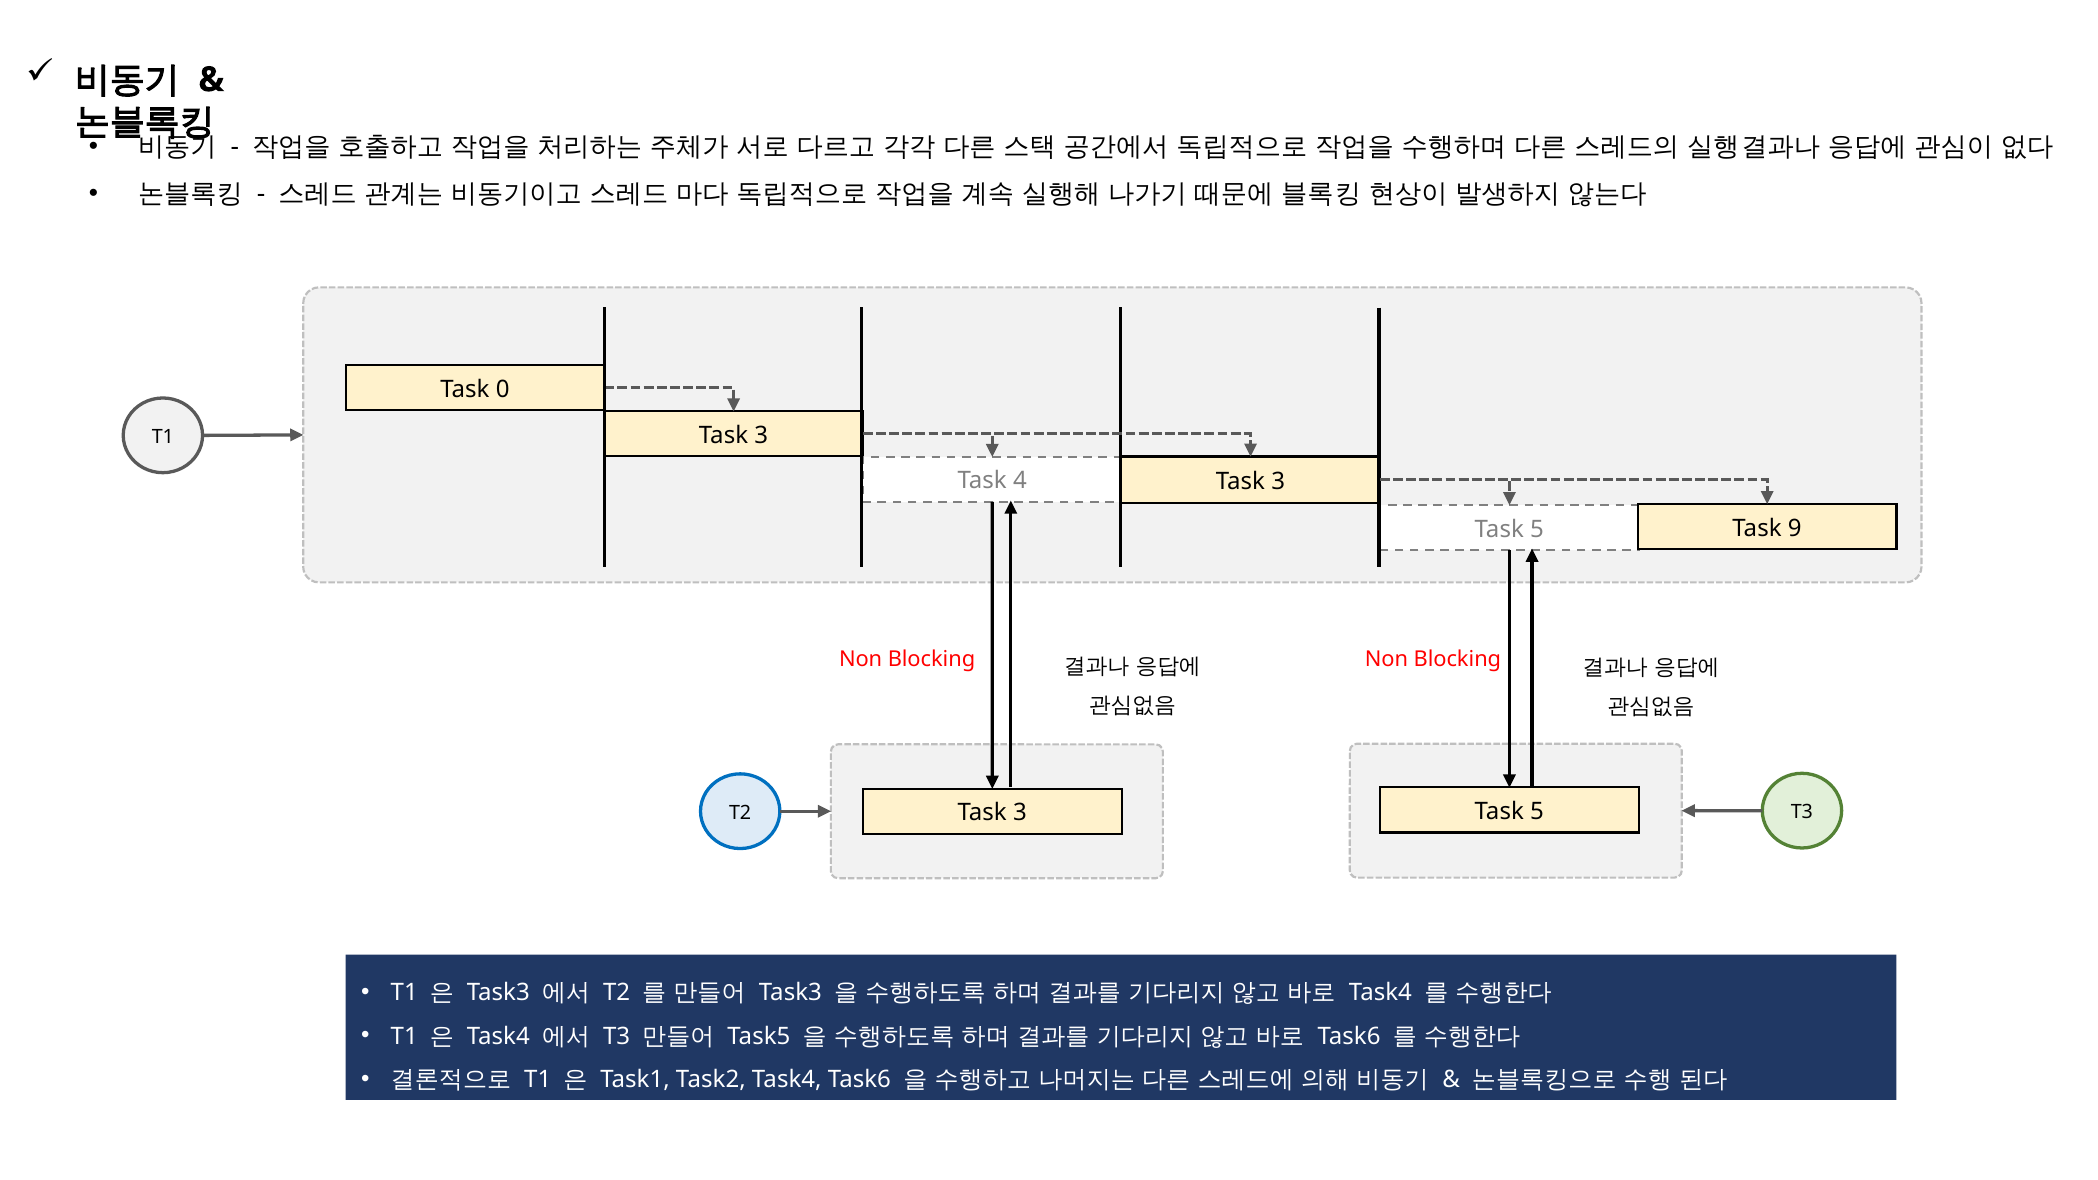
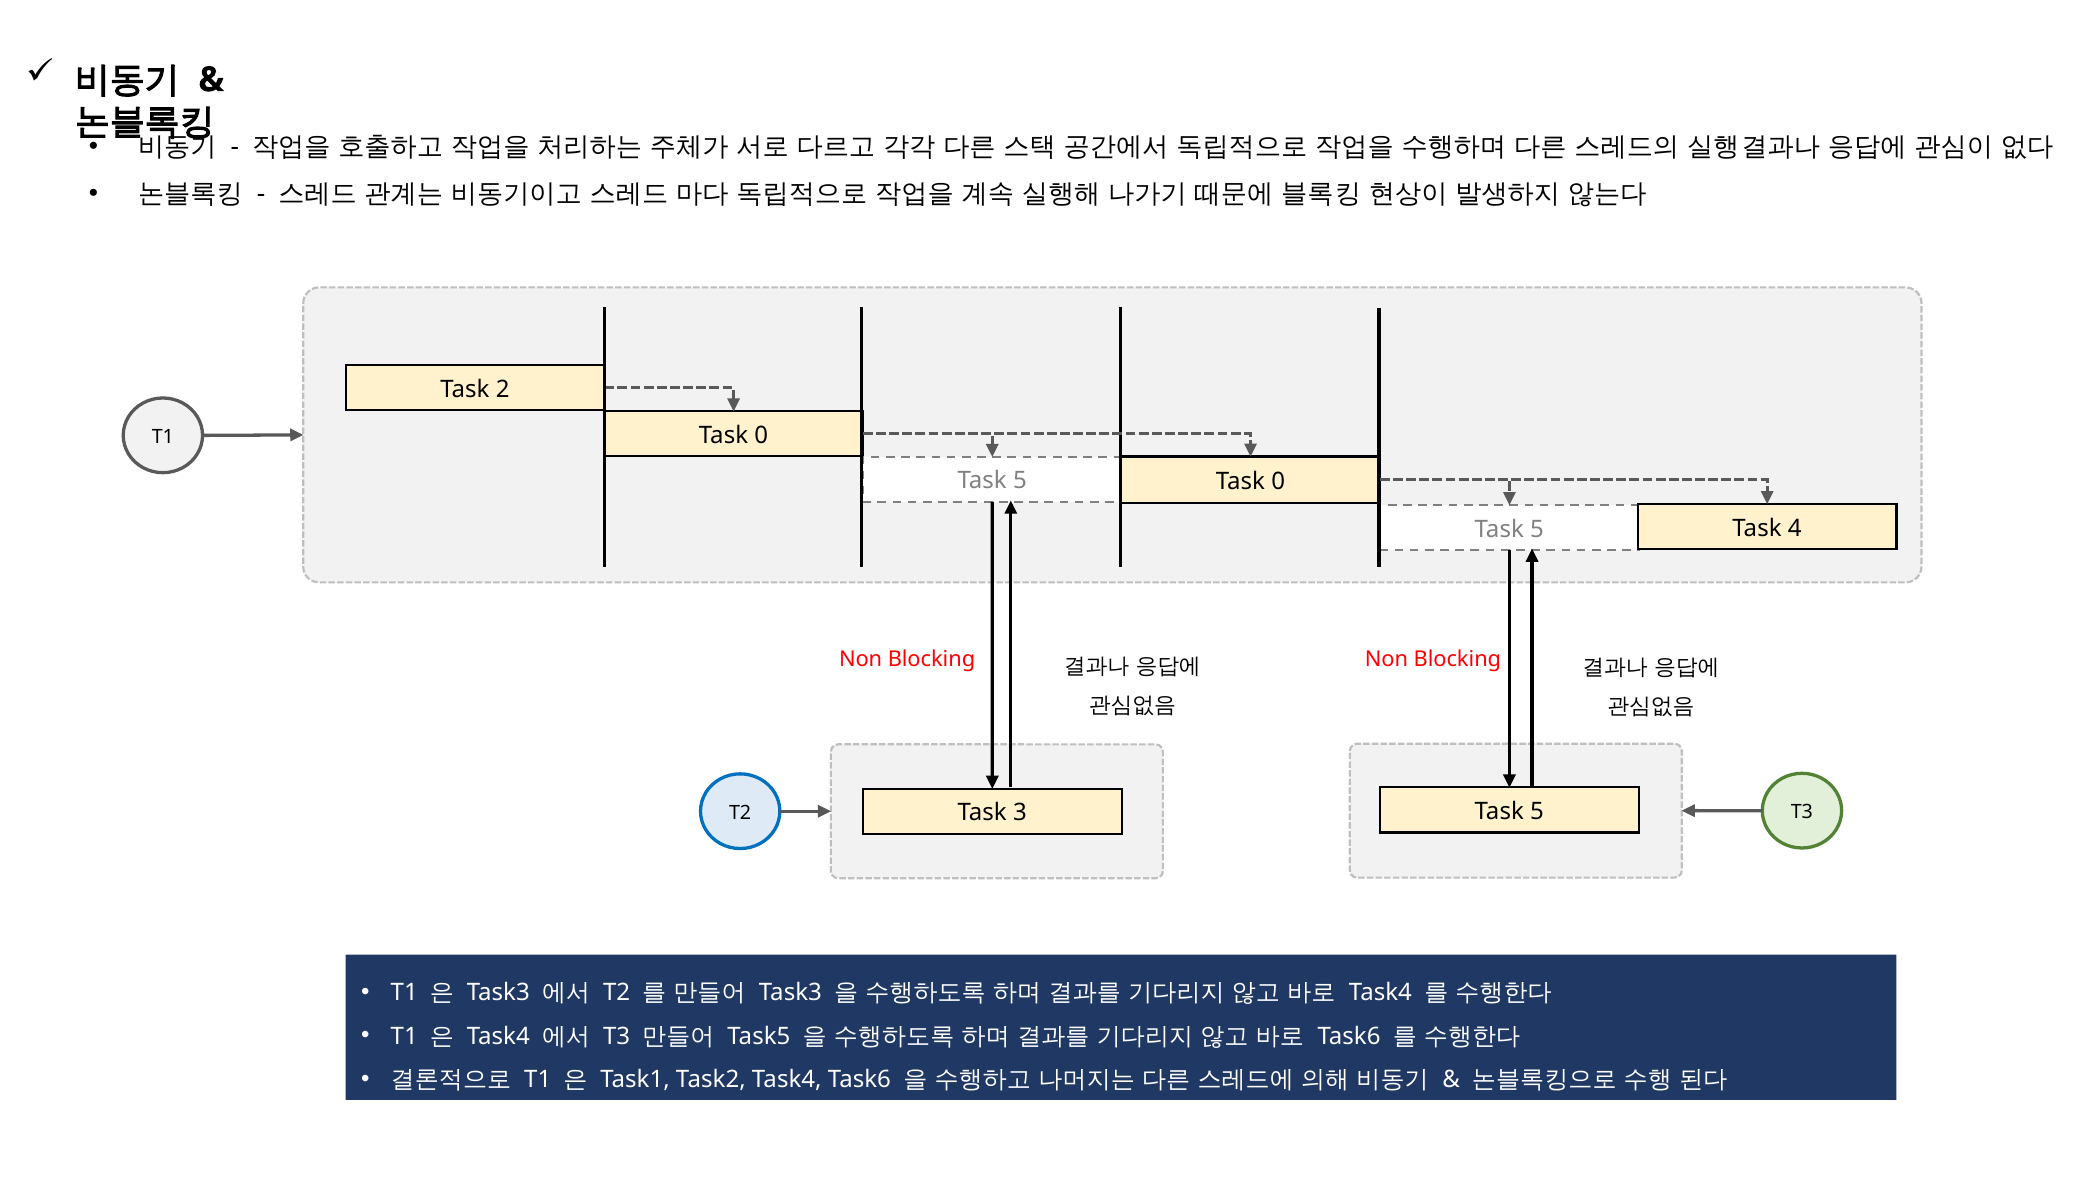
0: 0 -> 2 (503, 389)
T1 Task 3: 3 -> 0 (761, 436)
4: 4 -> 5 (1020, 481)
3: 3 -> 0 (1278, 481)
9: 9 -> 4 (1795, 528)
